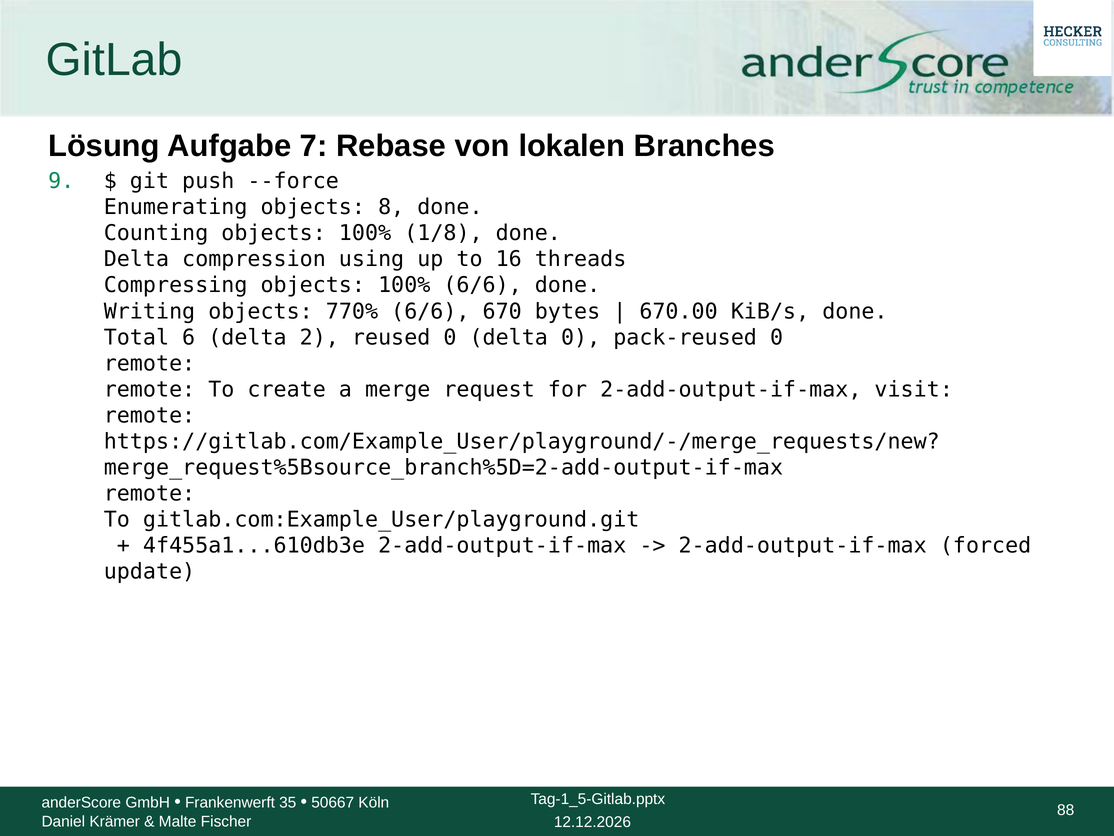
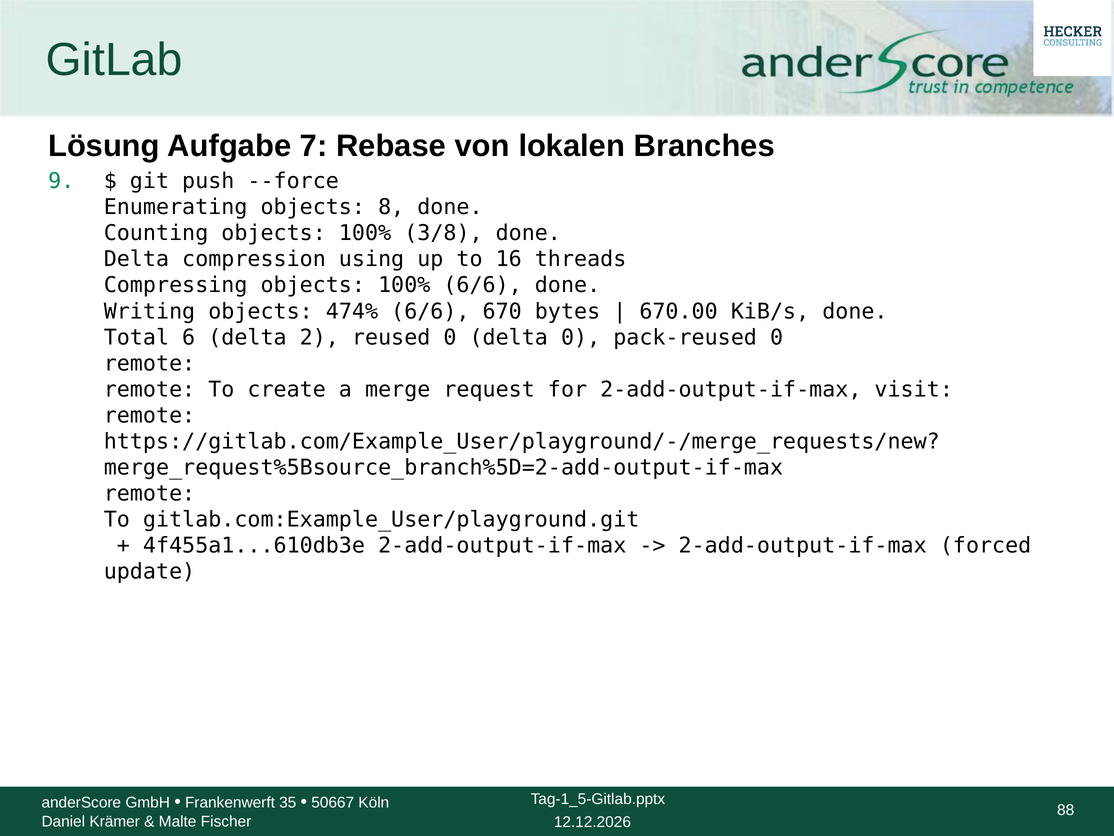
1/8: 1/8 -> 3/8 (443, 233)
770%: 770% -> 474% (352, 311)
